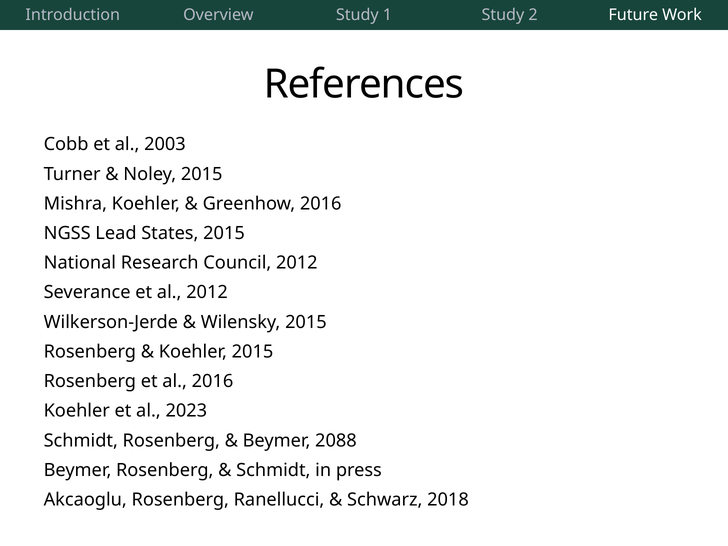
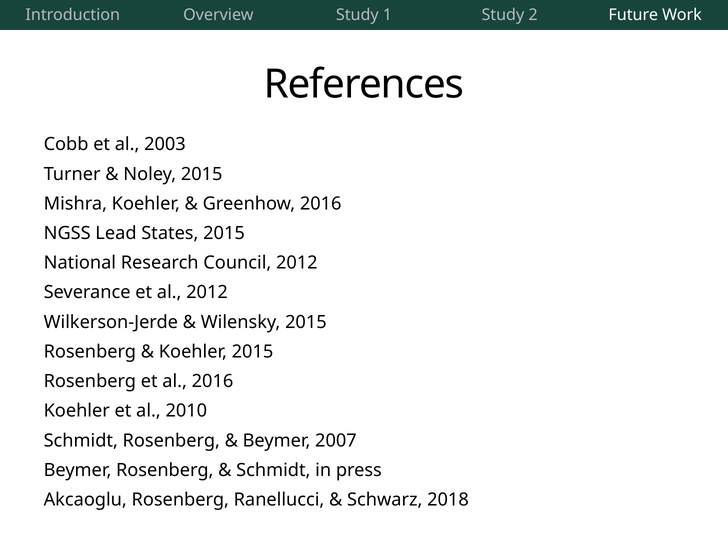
2023: 2023 -> 2010 (186, 411)
2088: 2088 -> 2007 (336, 441)
